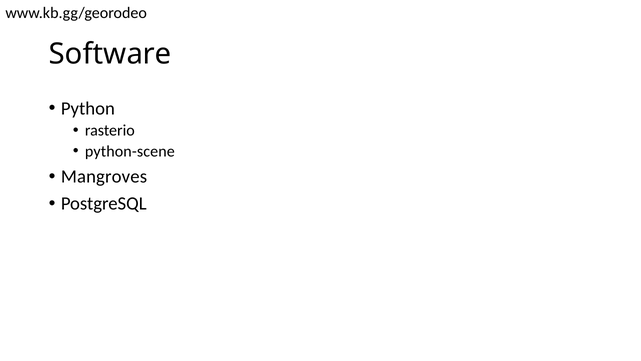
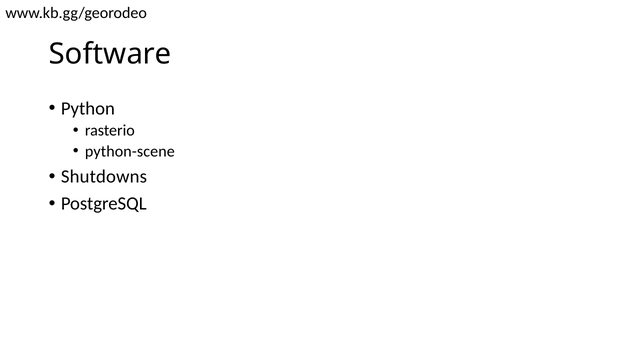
Mangroves: Mangroves -> Shutdowns (104, 177)
